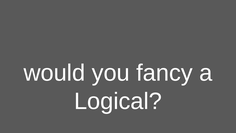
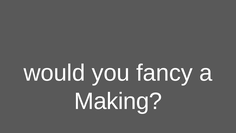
Logical: Logical -> Making (118, 101)
